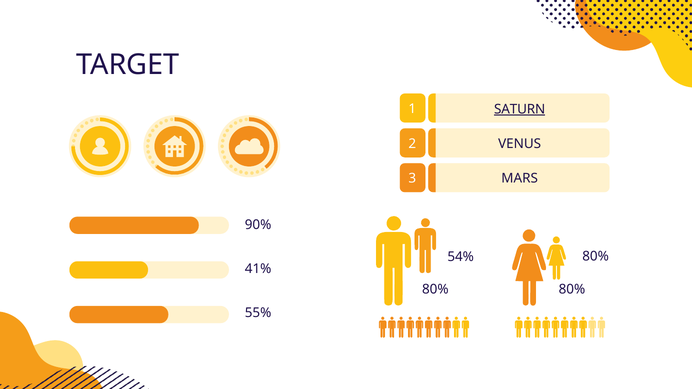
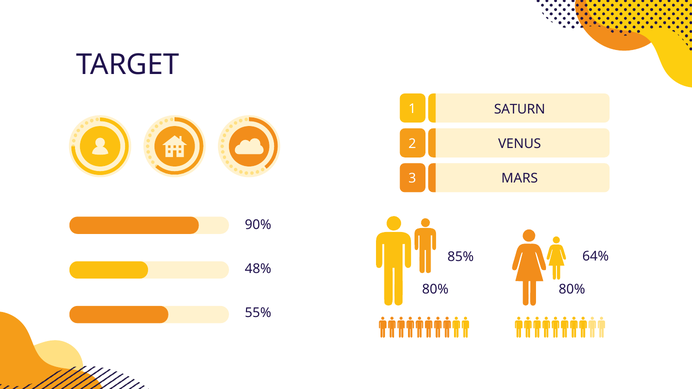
SATURN underline: present -> none (520, 109)
80%: 80% -> 64% (596, 257)
54%: 54% -> 85% (461, 257)
41%: 41% -> 48% (258, 269)
